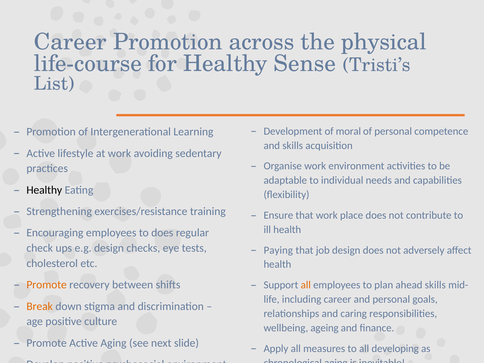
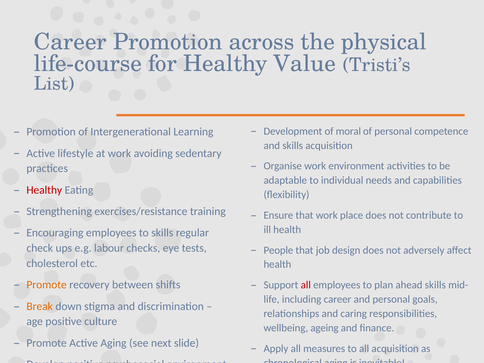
Sense: Sense -> Value (305, 64)
Healthy colour: black -> red (44, 190)
to does: does -> skills (162, 233)
e.g design: design -> labour (109, 248)
Paying: Paying -> People (278, 250)
all colour: orange -> red (306, 285)
all developing: developing -> acquisition (395, 348)
